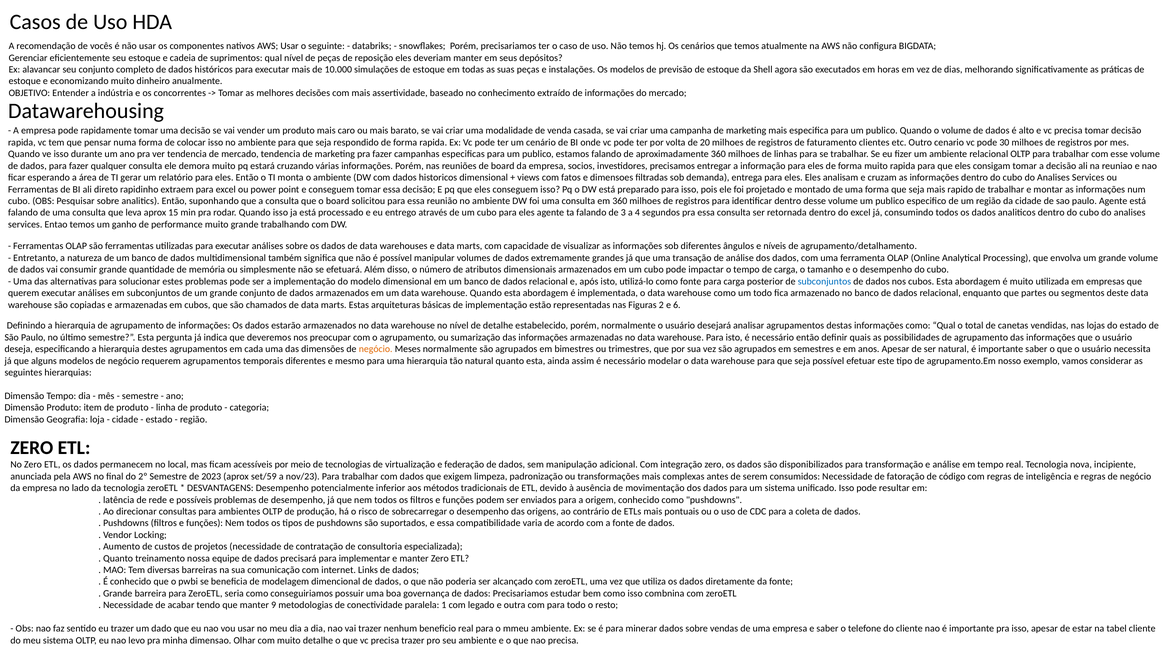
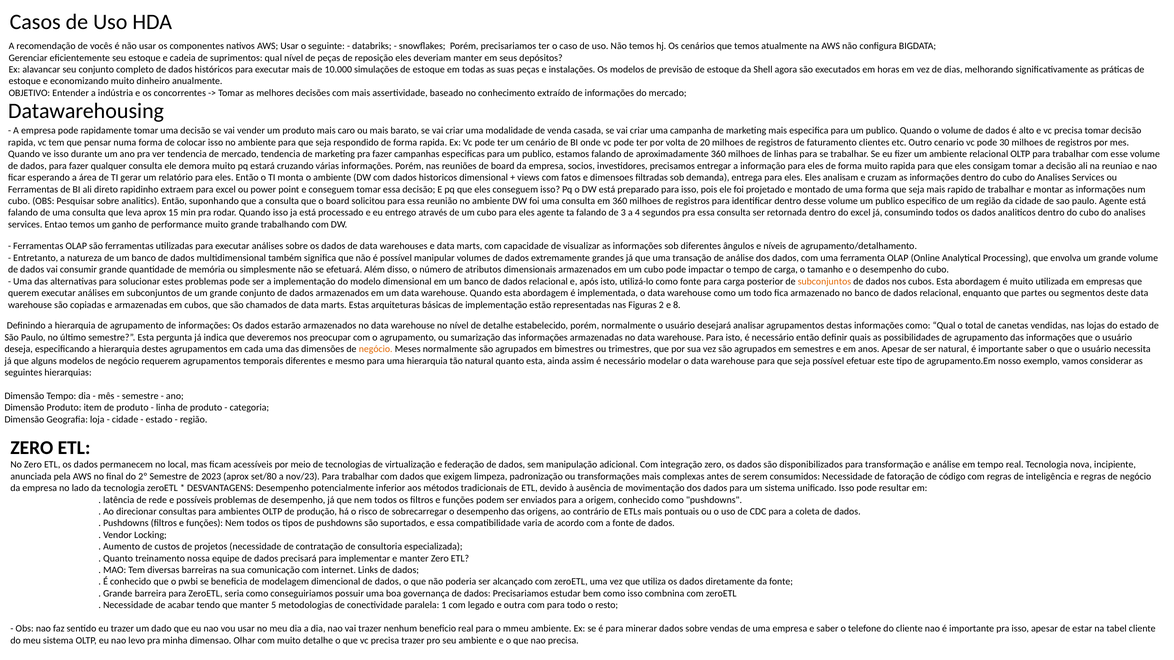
subconjuntos colour: blue -> orange (824, 282)
6: 6 -> 8 (677, 305)
set/59: set/59 -> set/80 (264, 477)
9: 9 -> 5 (274, 606)
